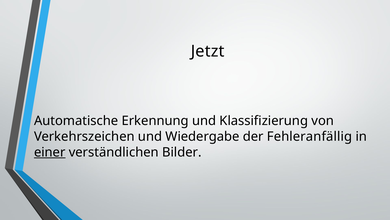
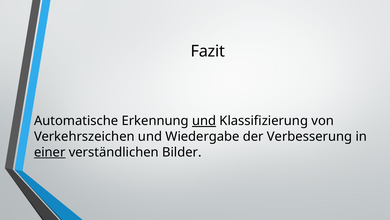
Jetzt: Jetzt -> Fazit (208, 51)
und underline: none -> present (204, 121)
Fehleranfällig: Fehleranfällig -> Verbesserung (310, 136)
